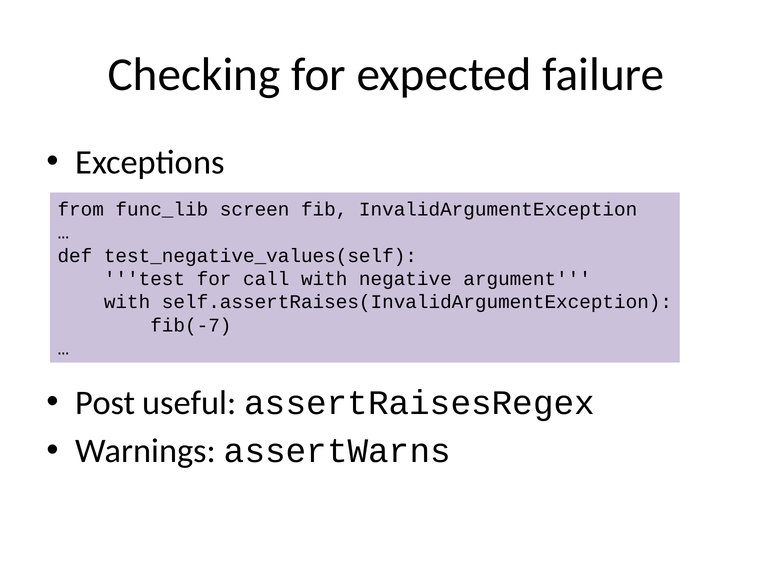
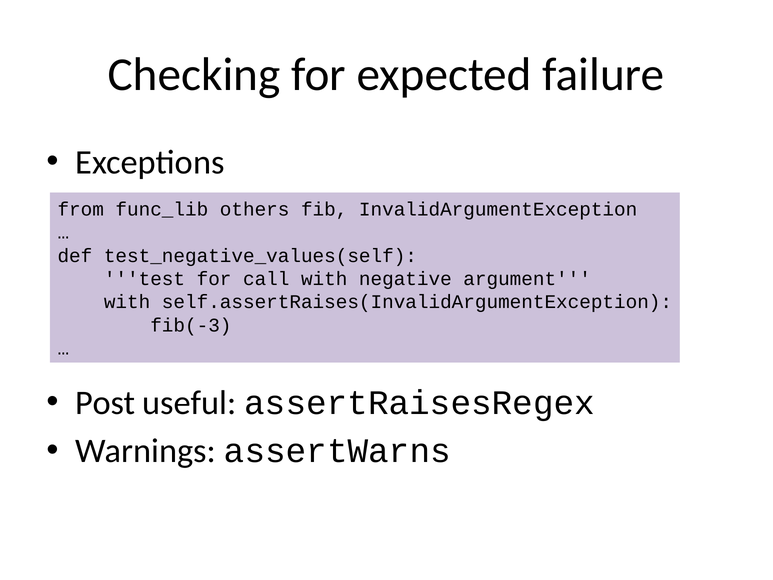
screen: screen -> others (255, 209)
fib(-7: fib(-7 -> fib(-3 (191, 325)
